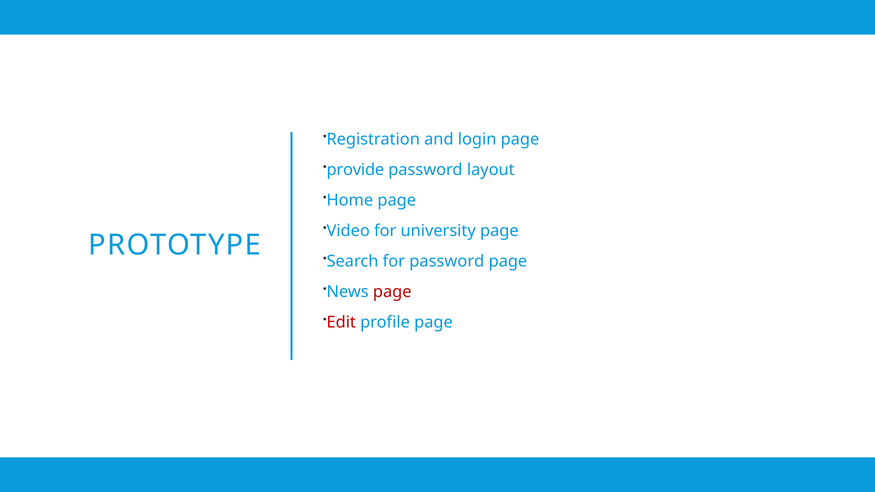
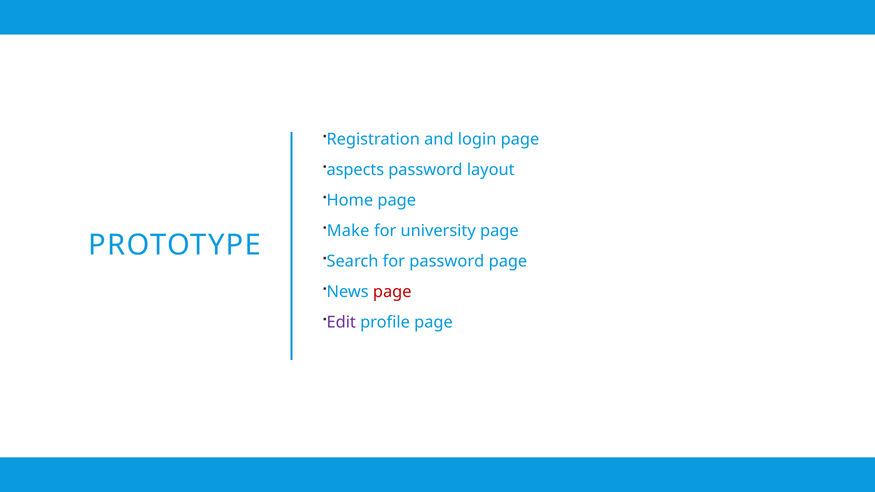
provide: provide -> aspects (355, 170)
Video: Video -> Make (348, 231)
Edit colour: red -> purple (341, 322)
